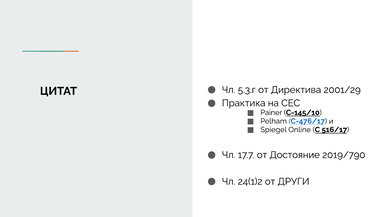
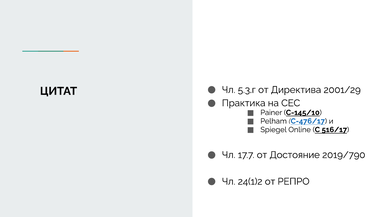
ДРУГИ: ДРУГИ -> РЕПРО (294, 181)
